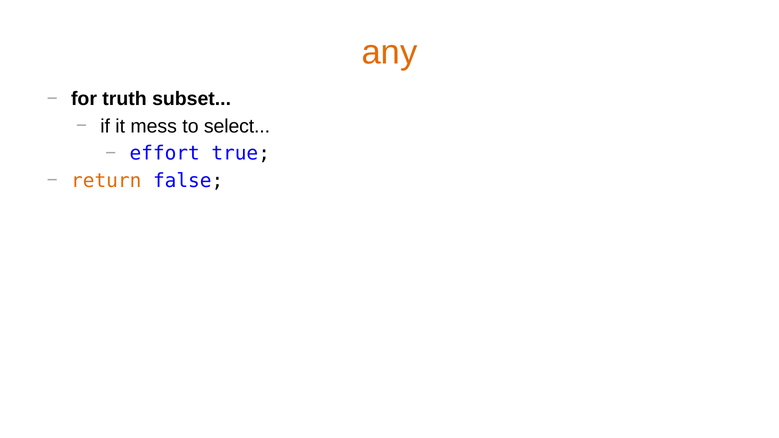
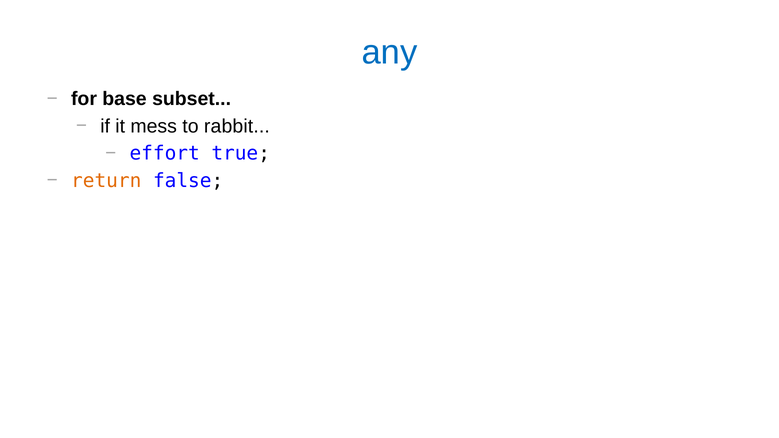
any colour: orange -> blue (389, 53)
truth: truth -> base (125, 99)
select: select -> rabbit (237, 126)
